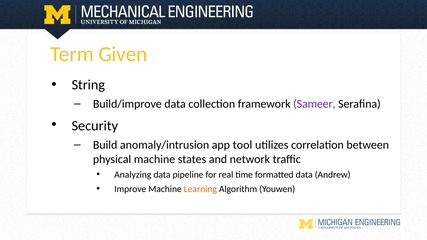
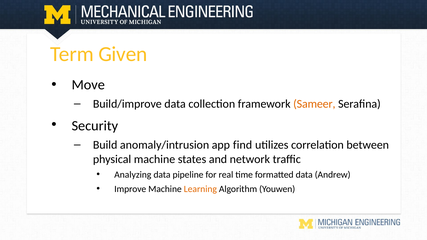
String: String -> Move (88, 85)
Sameer colour: purple -> orange (314, 104)
tool: tool -> find (243, 145)
